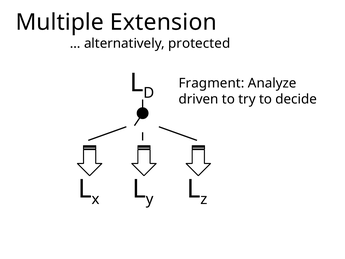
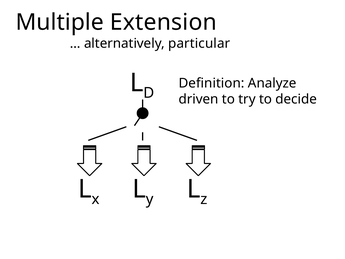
protected: protected -> particular (199, 43)
Fragment: Fragment -> Definition (212, 83)
